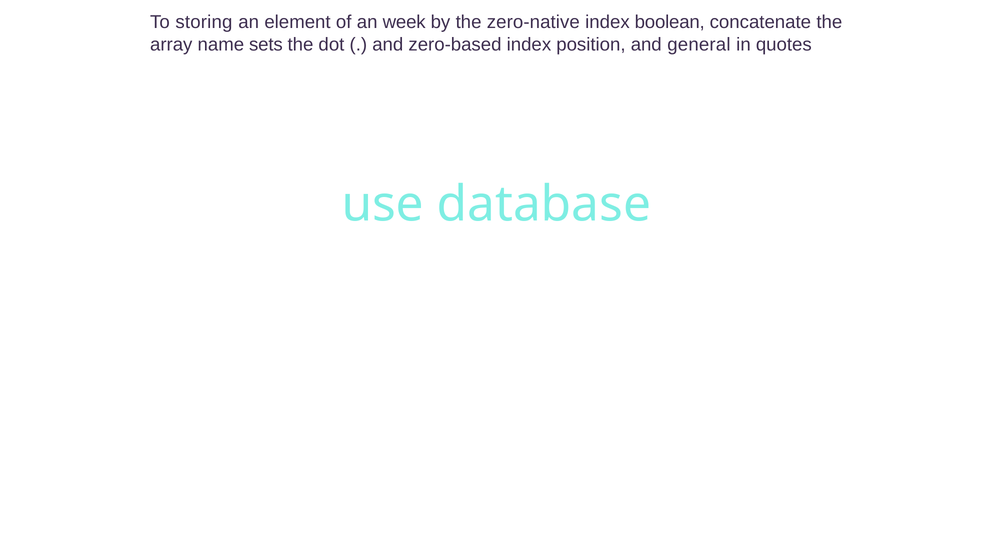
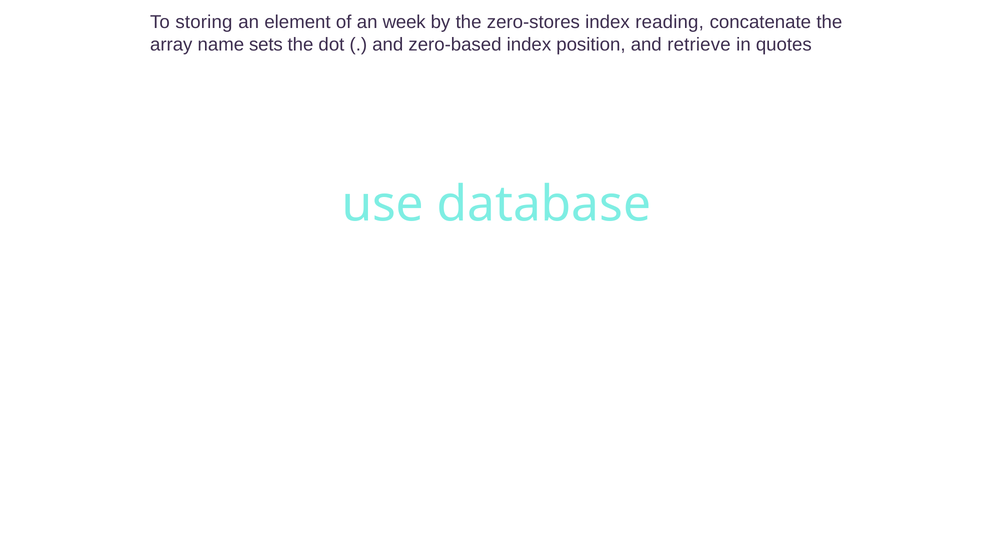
zero-native: zero-native -> zero-stores (533, 22)
boolean: boolean -> reading (670, 22)
general: general -> retrieve (699, 45)
